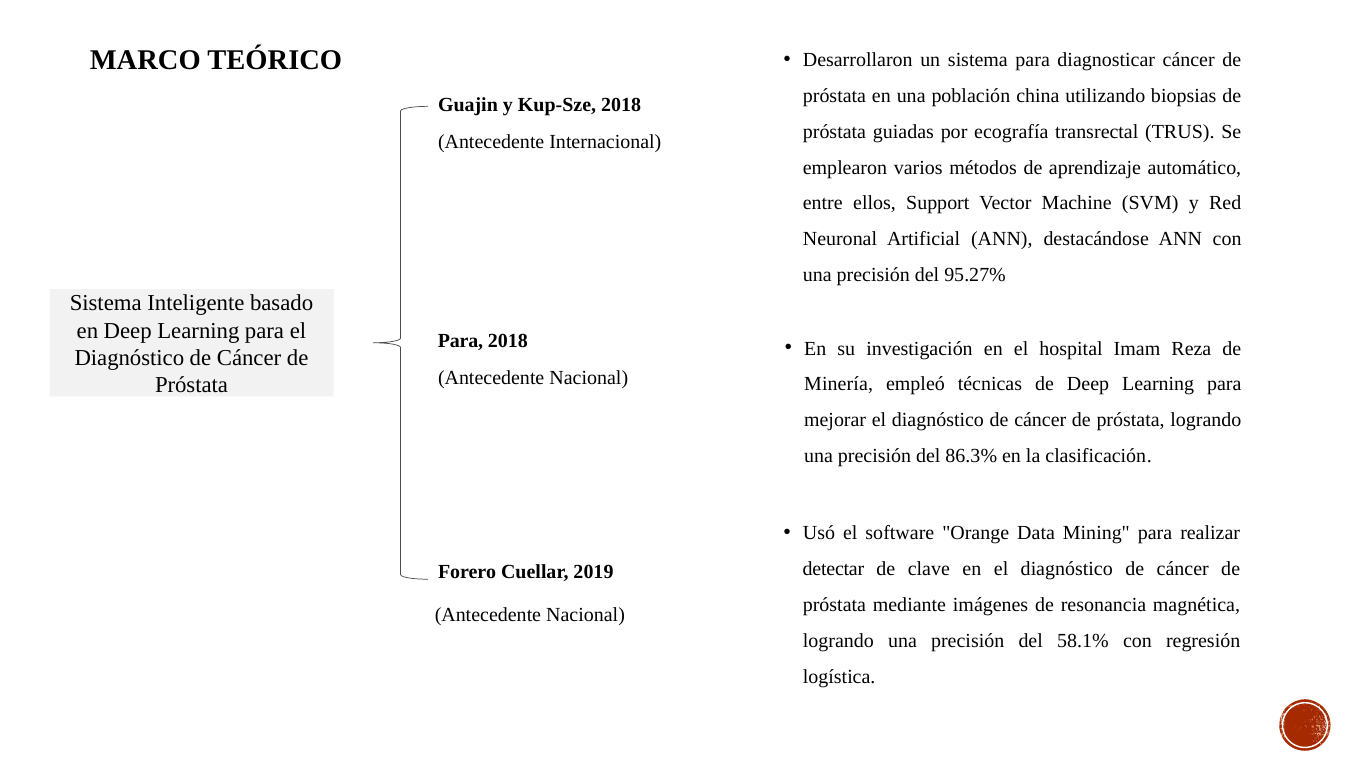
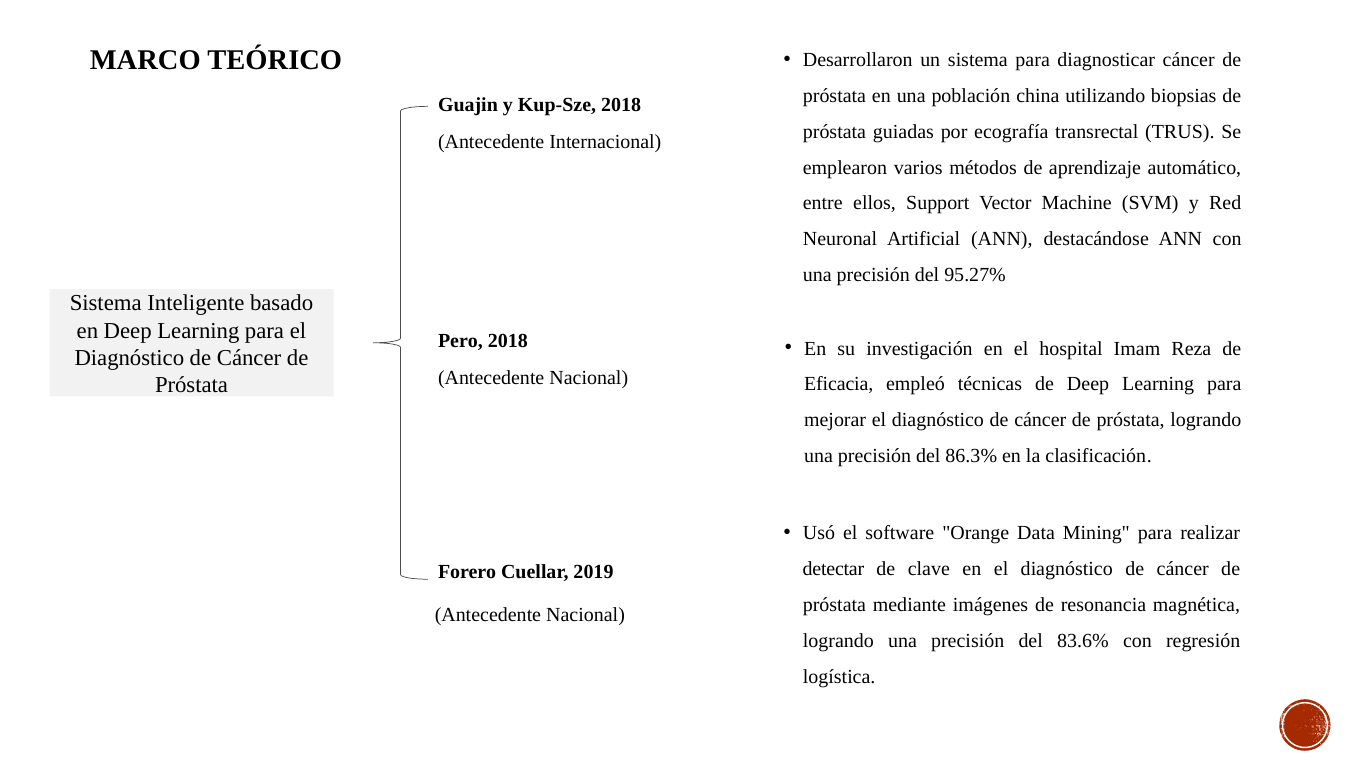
Para: Para -> Pero (460, 340)
Minería: Minería -> Eficacia (839, 384)
58.1%: 58.1% -> 83.6% (1083, 641)
